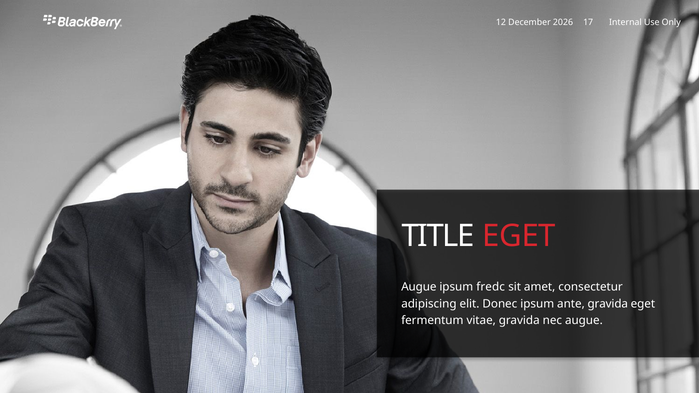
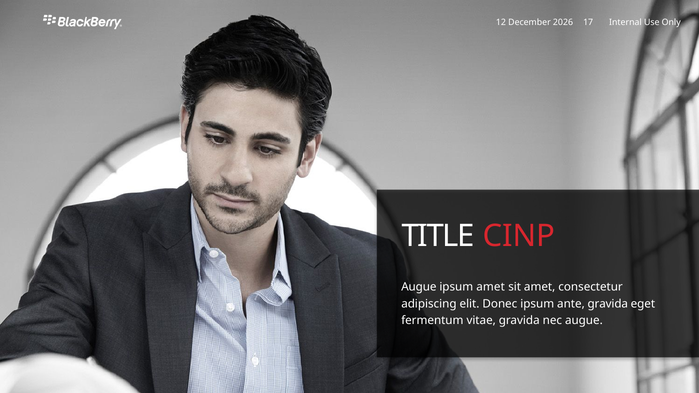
TITLE EGET: EGET -> CINP (519, 236)
ipsum fredc: fredc -> amet (491, 287)
